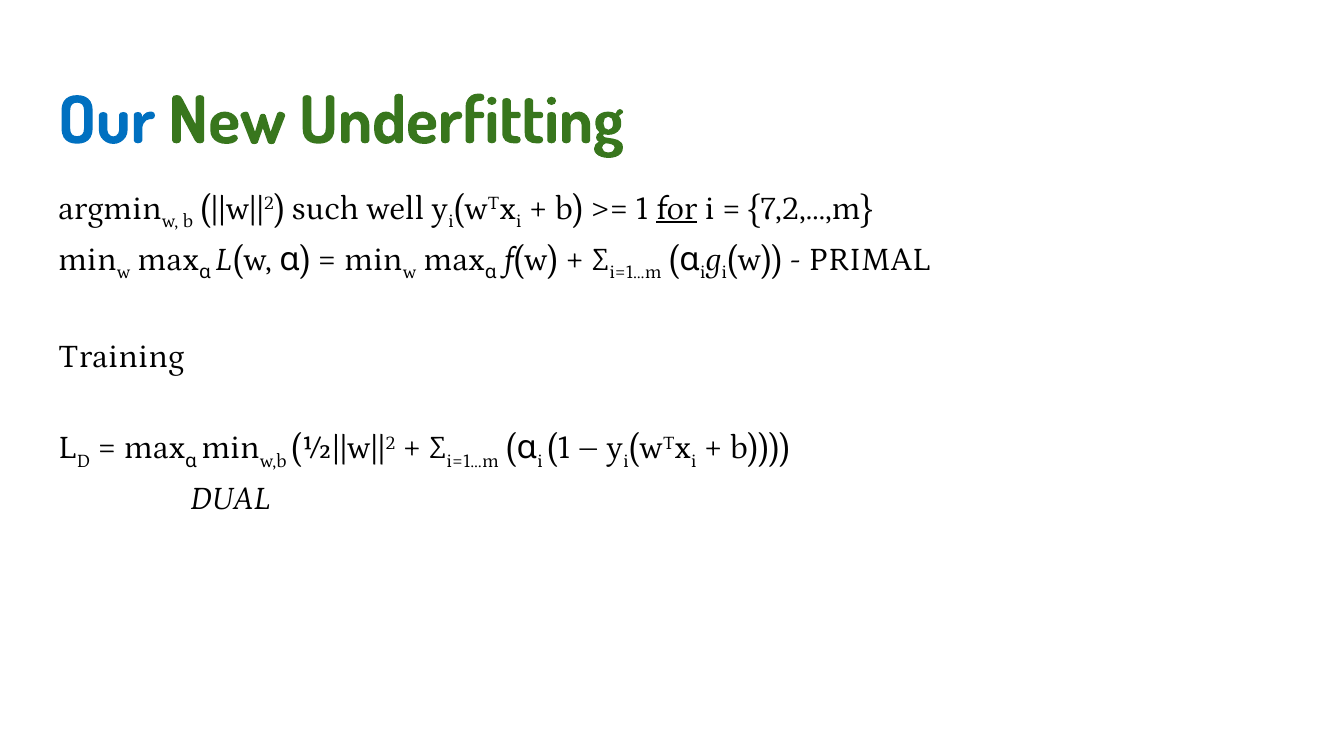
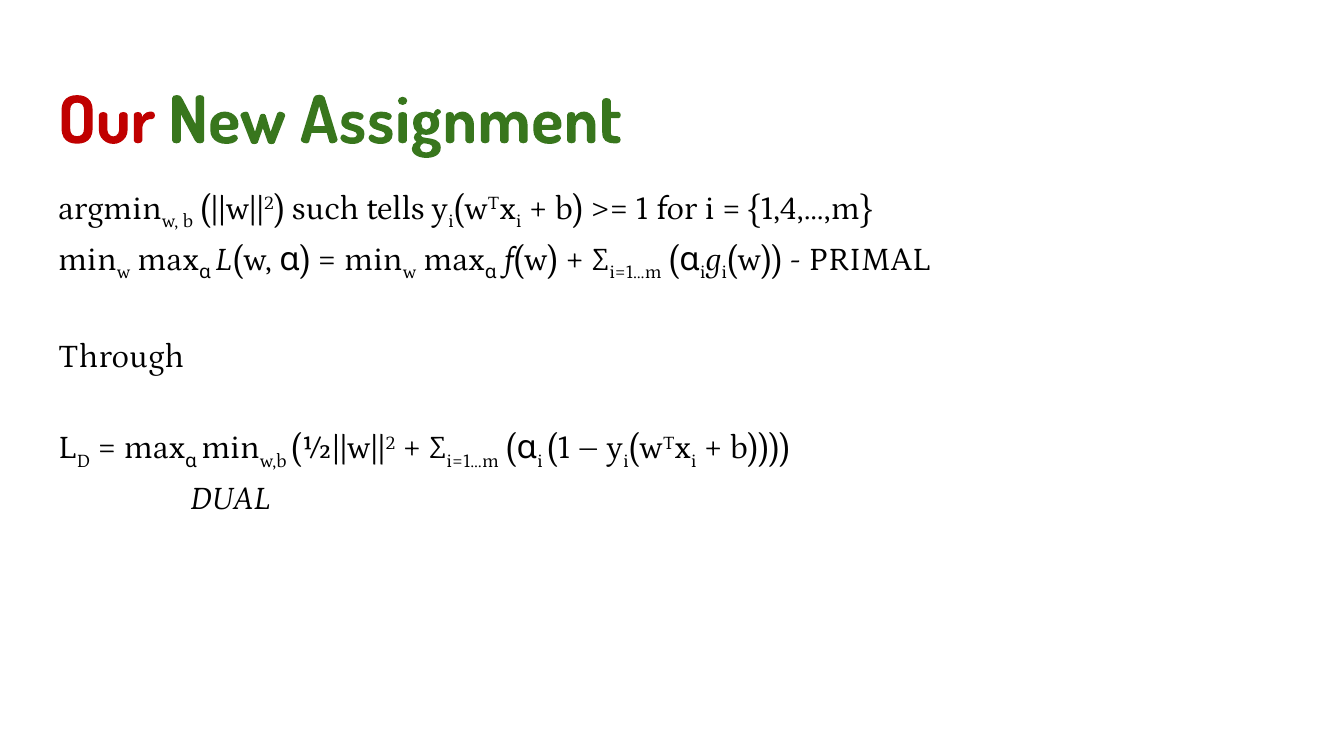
Our colour: blue -> red (107, 122)
Underfitting: Underfitting -> Assignment (461, 122)
well: well -> tells (395, 208)
for underline: present -> none (677, 208)
7,2,…,m: 7,2,…,m -> 1,4,…,m (810, 208)
Training: Training -> Through (121, 356)
